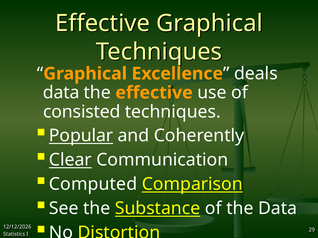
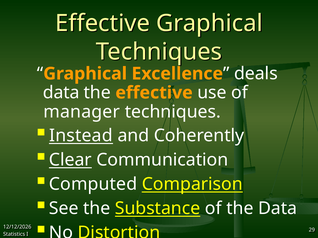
consisted: consisted -> manager (82, 112)
Popular: Popular -> Instead (81, 136)
